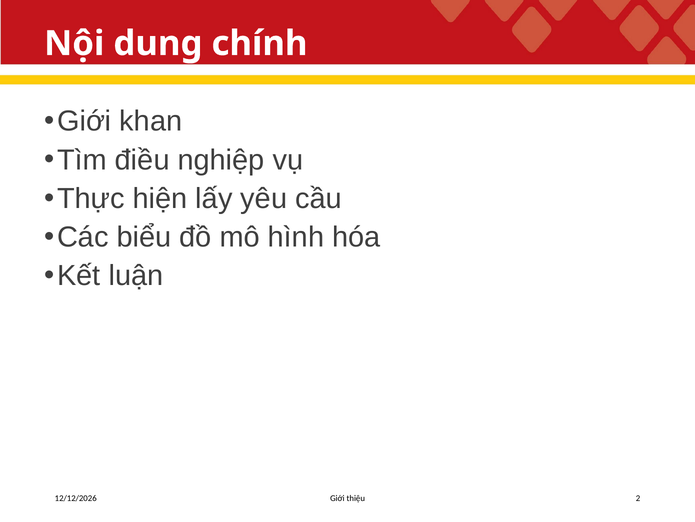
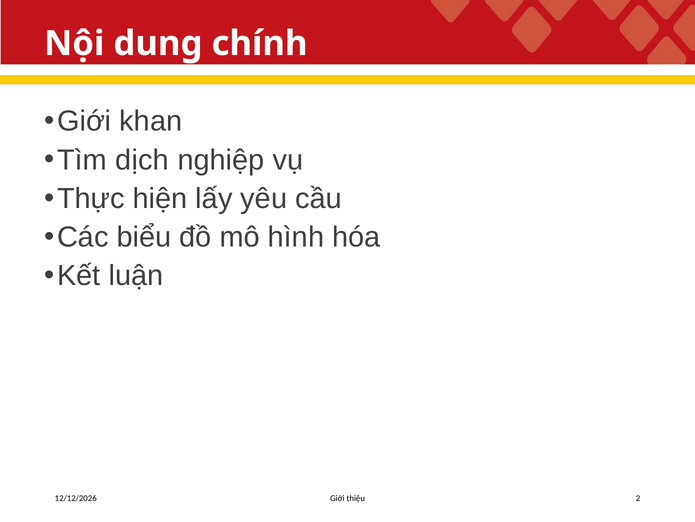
điều: điều -> dịch (142, 160)
